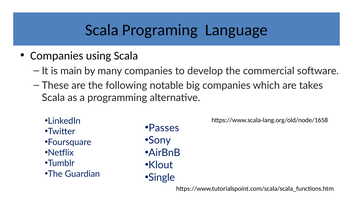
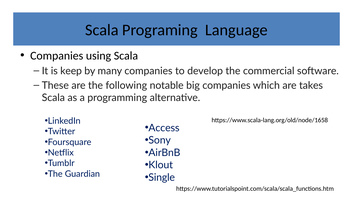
main: main -> keep (71, 71)
Passes: Passes -> Access (164, 128)
